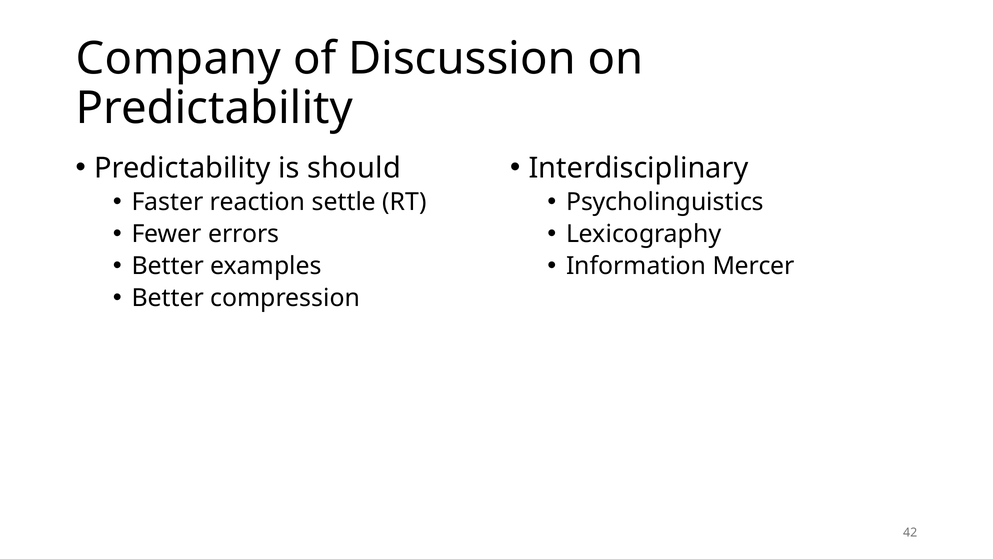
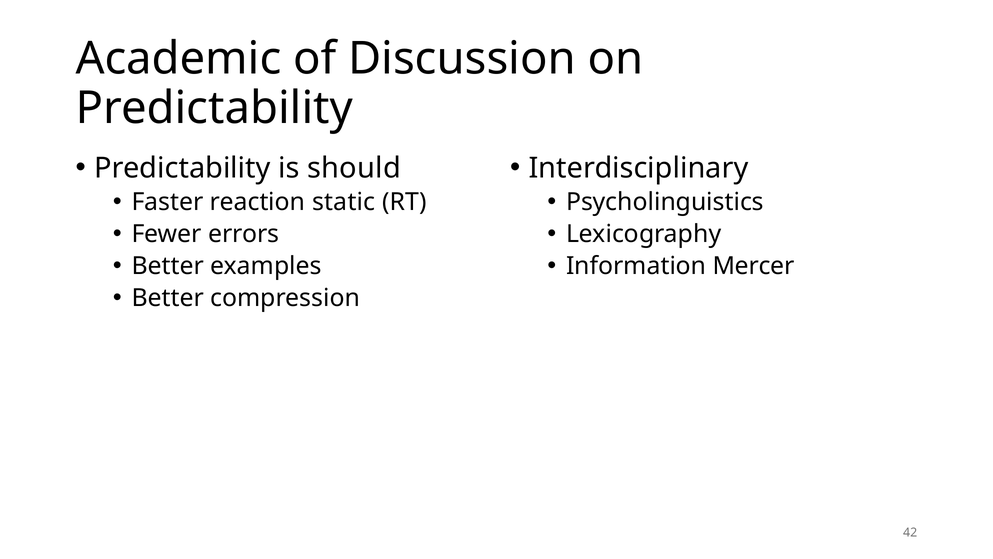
Company: Company -> Academic (179, 59)
settle: settle -> static (344, 202)
